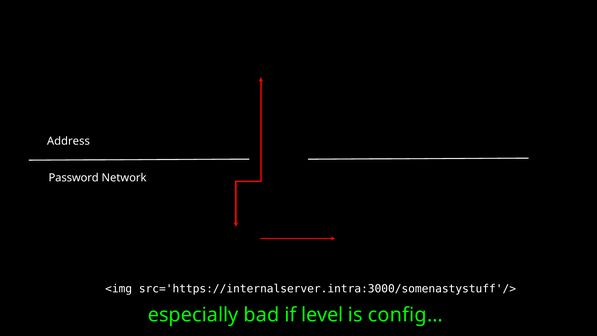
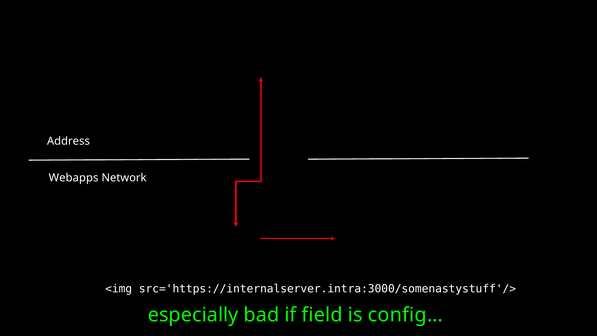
Password: Password -> Webapps (74, 178)
level: level -> field (322, 315)
